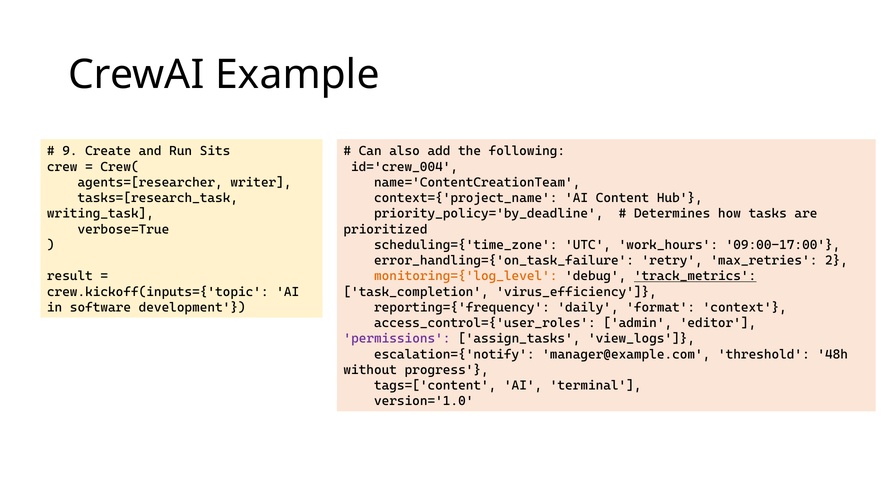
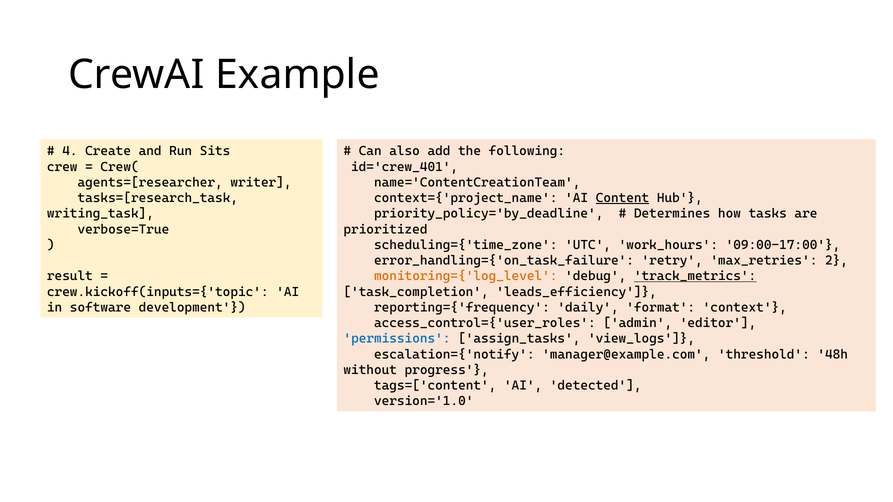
9: 9 -> 4 (70, 151)
id='crew_004: id='crew_004 -> id='crew_401 (405, 167)
Content underline: none -> present (622, 198)
virus_efficiency: virus_efficiency -> leads_efficiency (577, 292)
permissions colour: purple -> blue (397, 339)
terminal: terminal -> detected (596, 386)
